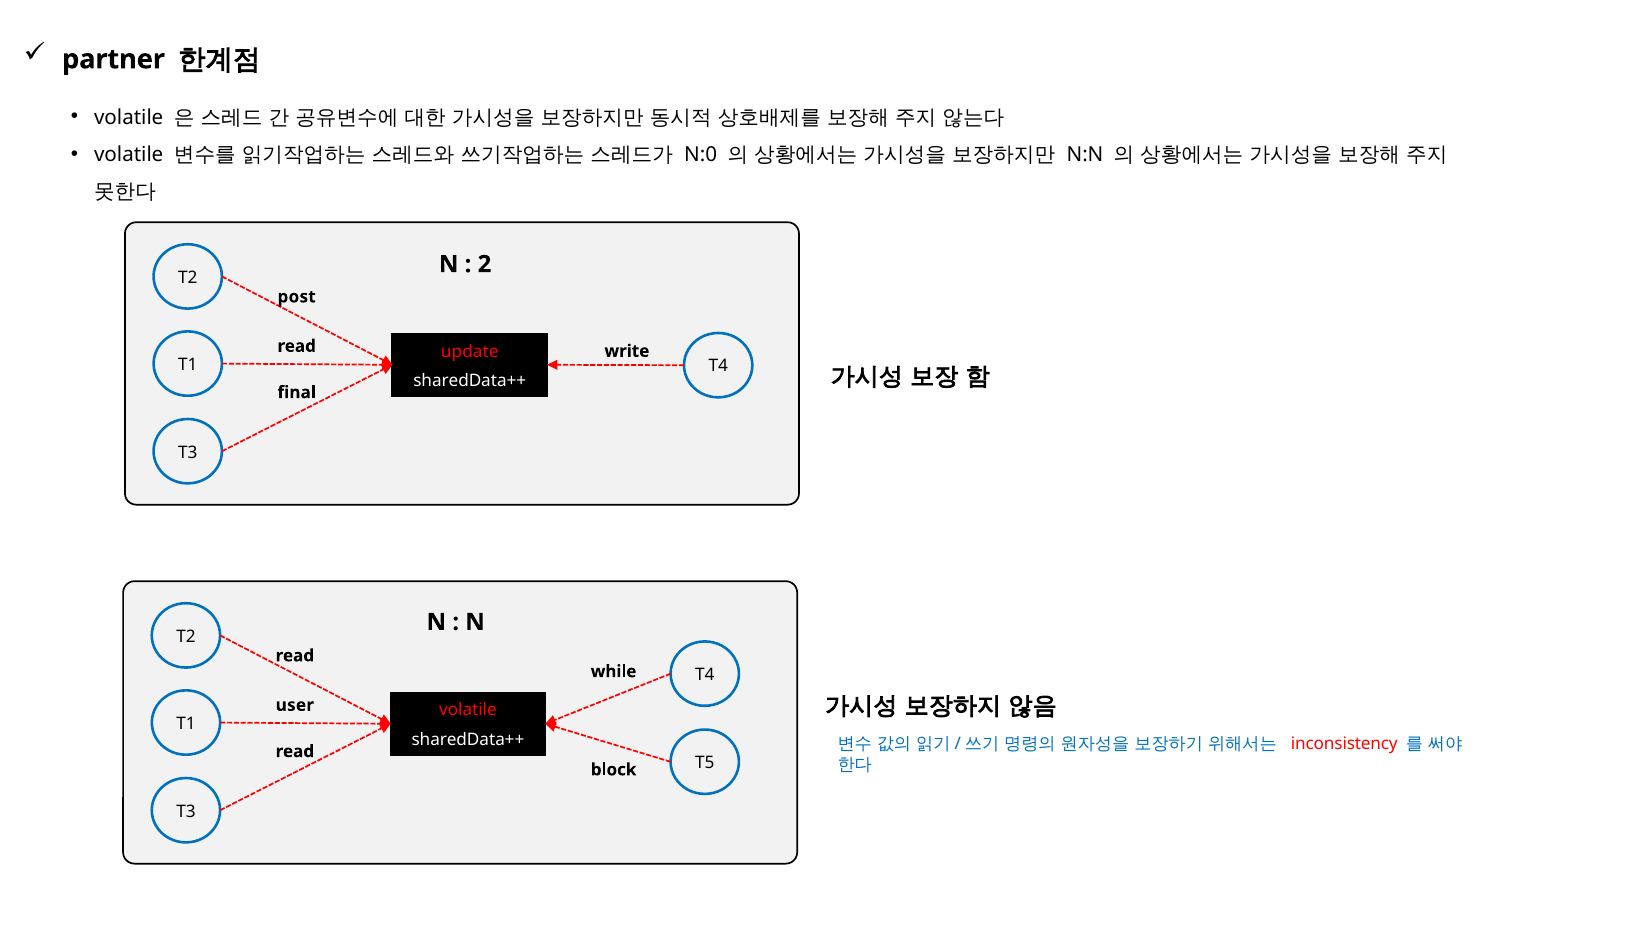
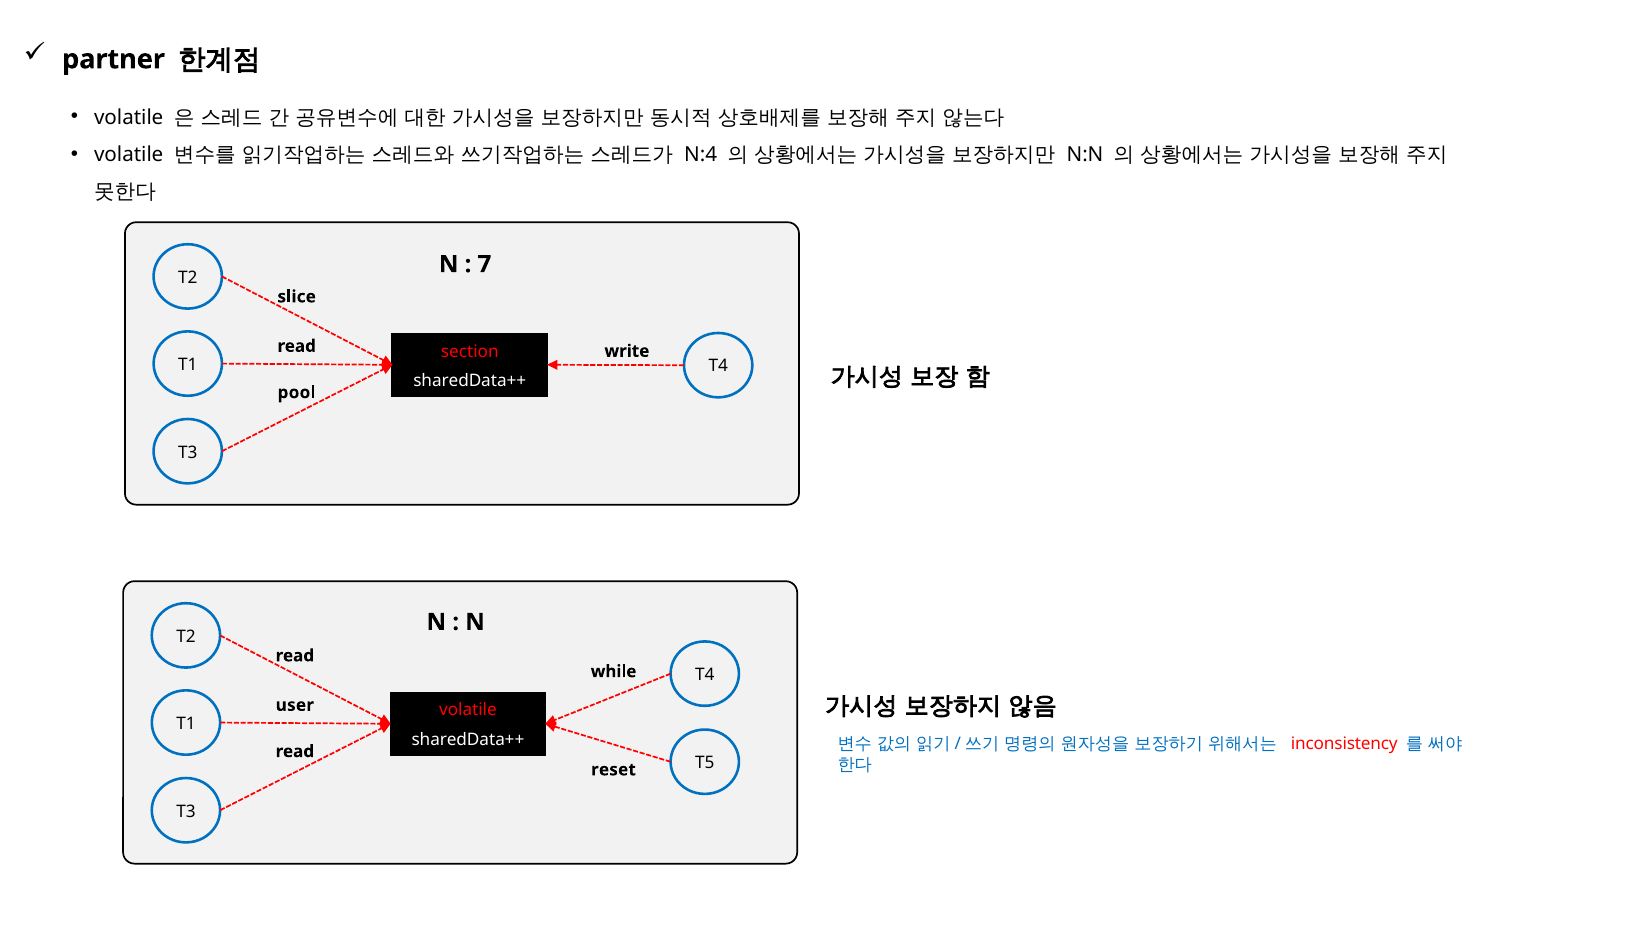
N:0: N:0 -> N:4 (701, 154)
2: 2 -> 7 (484, 264)
post: post -> slice (297, 297)
update: update -> section (470, 351)
final: final -> pool (297, 392)
block: block -> reset (613, 769)
